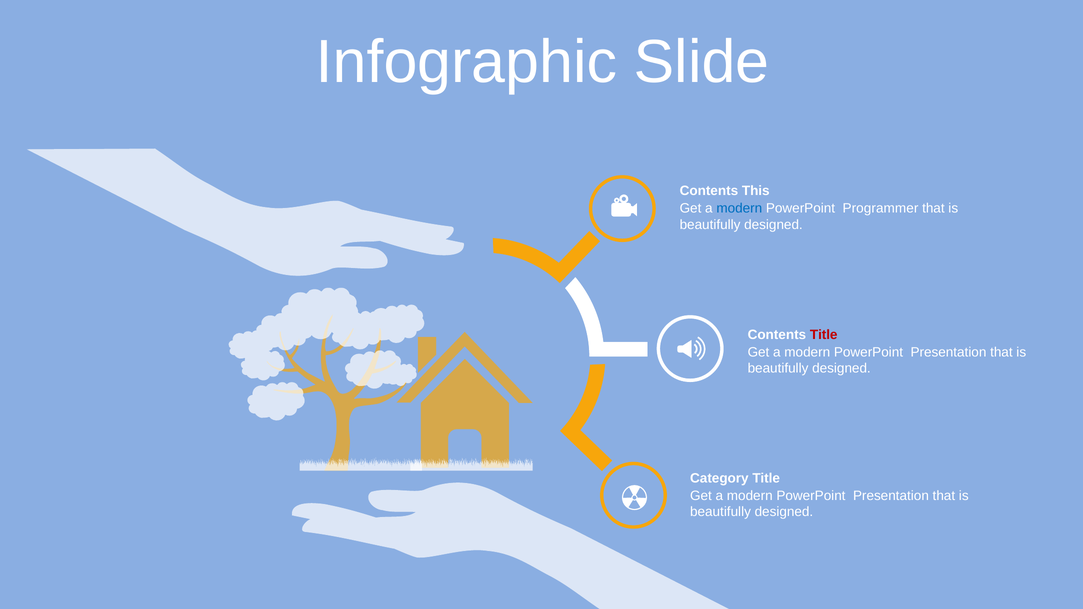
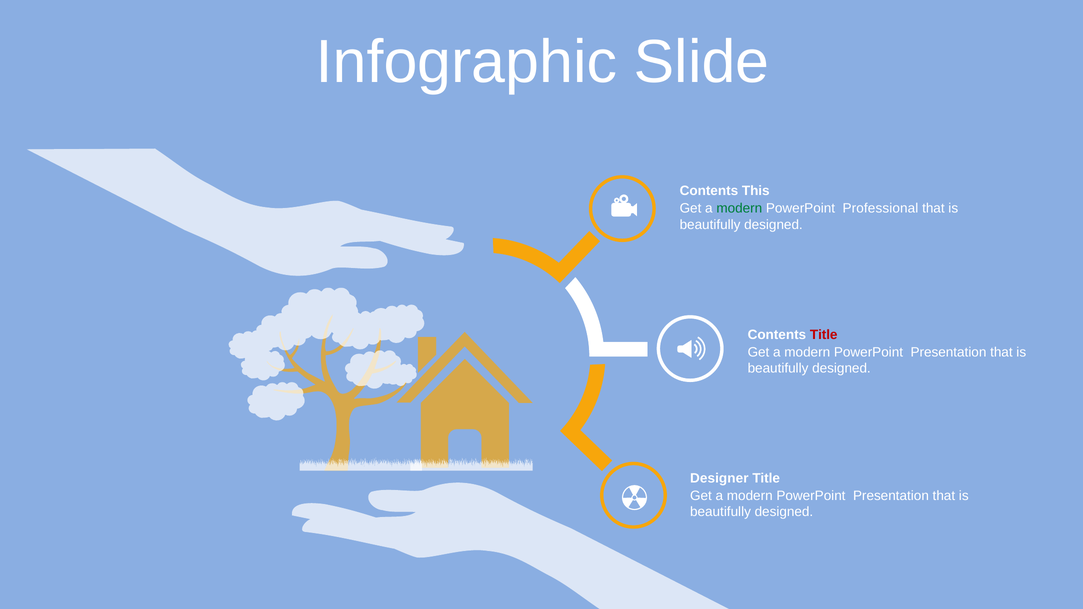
modern colour: blue -> green (739, 208)
Programmer: Programmer -> Professional (880, 208)
Category: Category -> Designer (719, 479)
